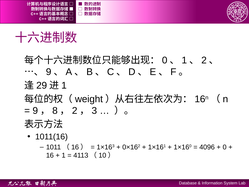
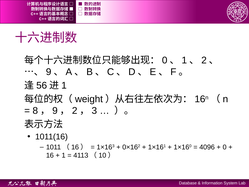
29: 29 -> 56 (42, 85)
9: 9 -> 8 (35, 111)
8: 8 -> 9 (55, 111)
